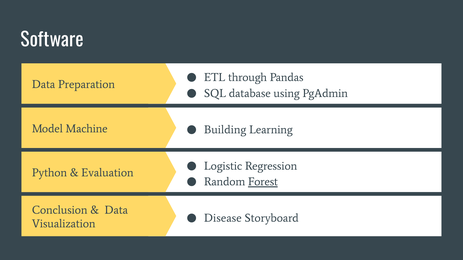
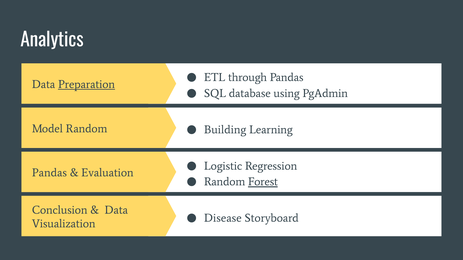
Software: Software -> Analytics (52, 40)
Preparation underline: none -> present (87, 85)
Model Machine: Machine -> Random (87, 129)
Python: Python -> Pandas (49, 173)
